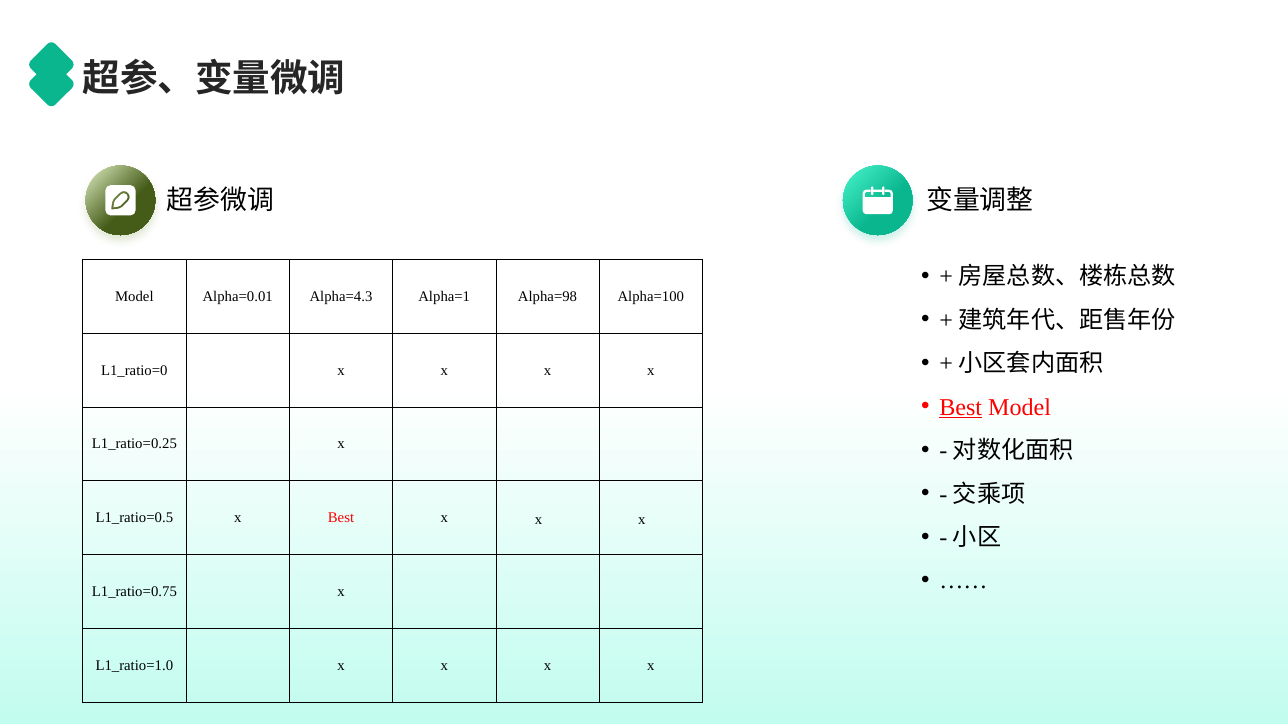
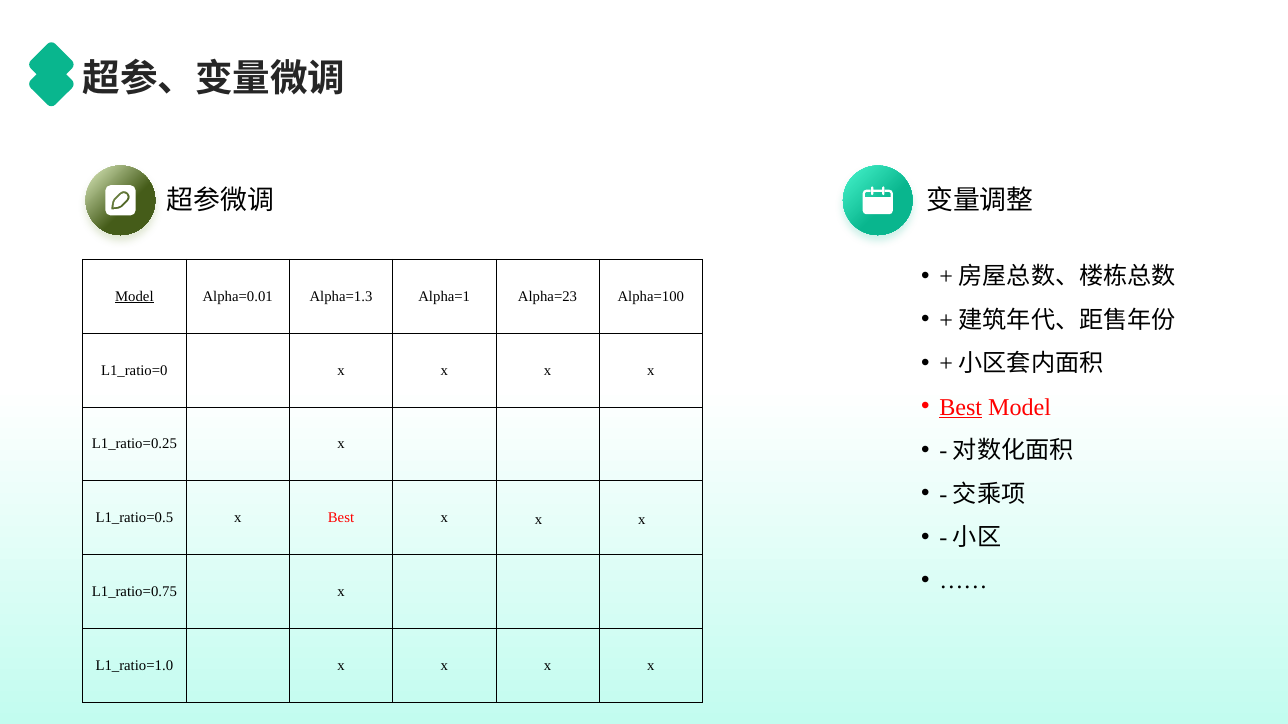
Model underline: none -> present (134, 297)
Alpha=4.3: Alpha=4.3 -> Alpha=1.3 (341, 297)
Alpha=98: Alpha=98 -> Alpha=23 (548, 297)
